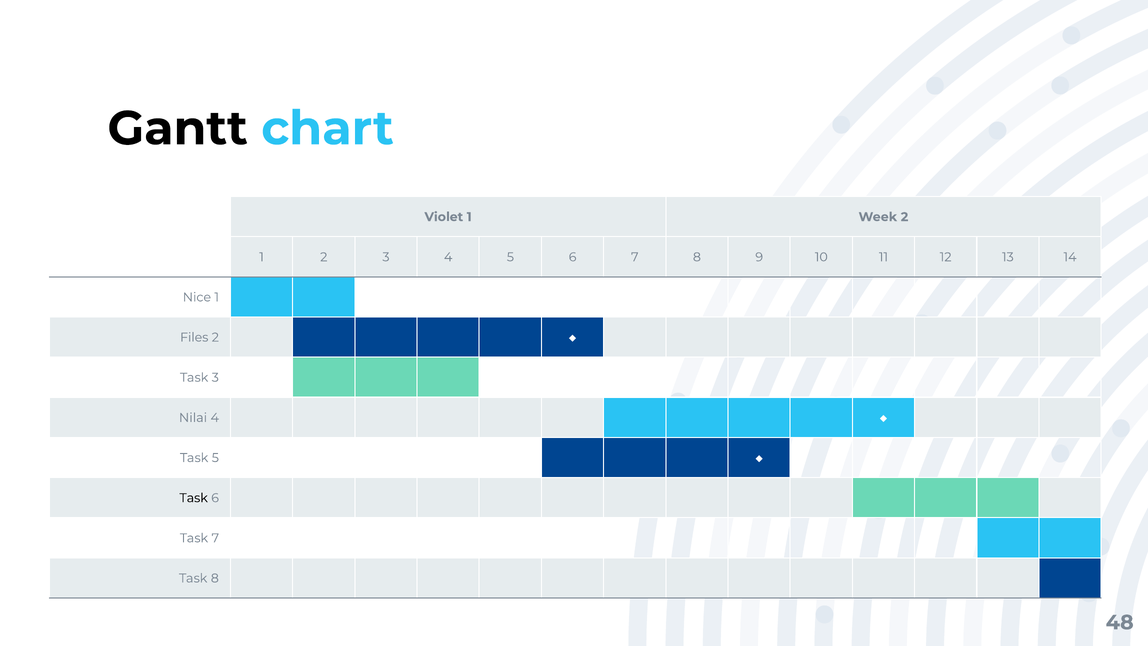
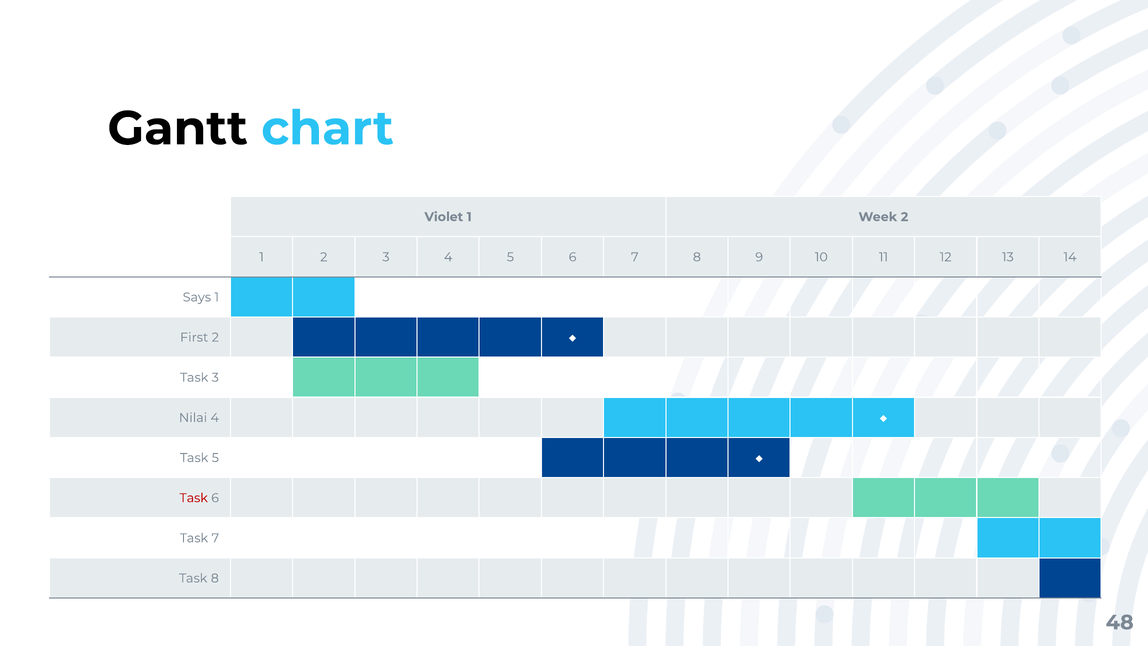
Nice: Nice -> Says (197, 297)
Files: Files -> First (194, 337)
Task colour: black -> red (194, 498)
